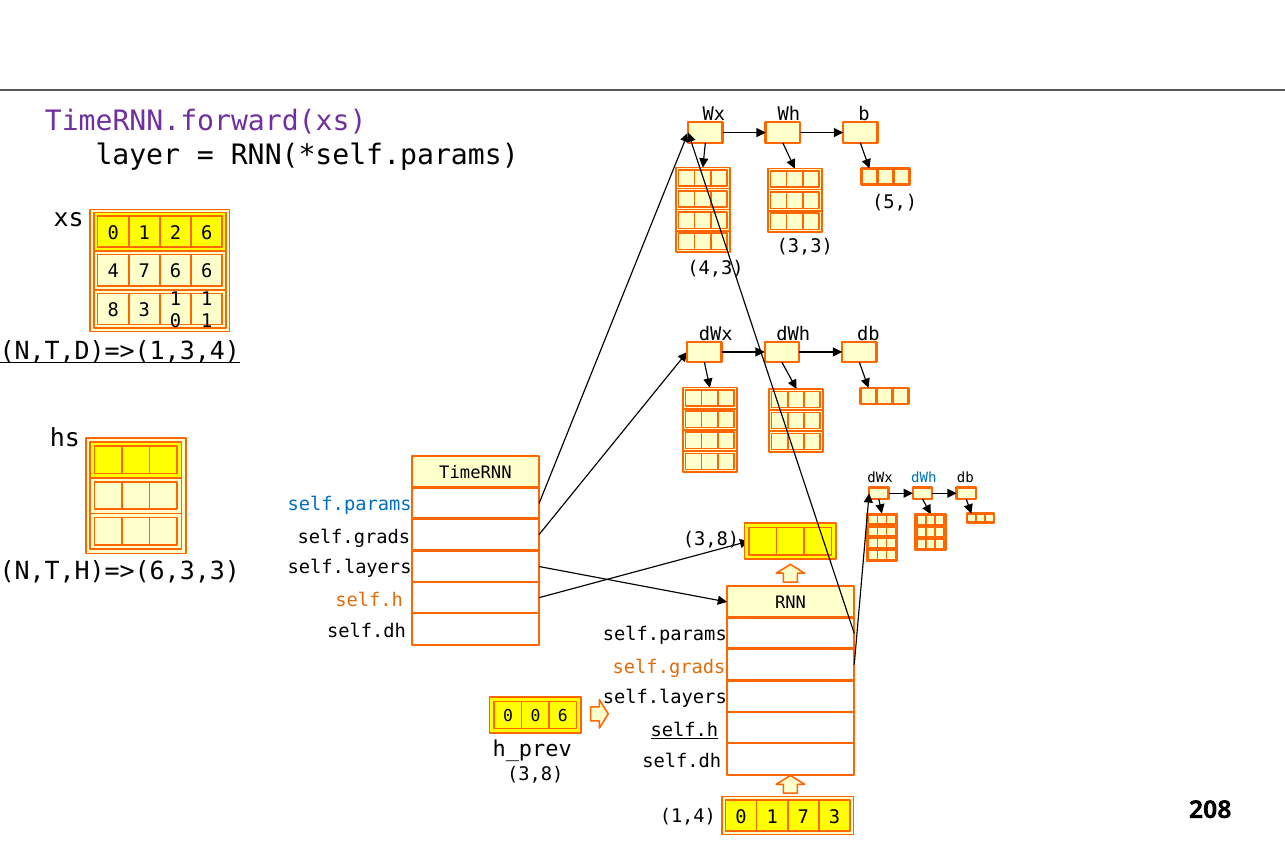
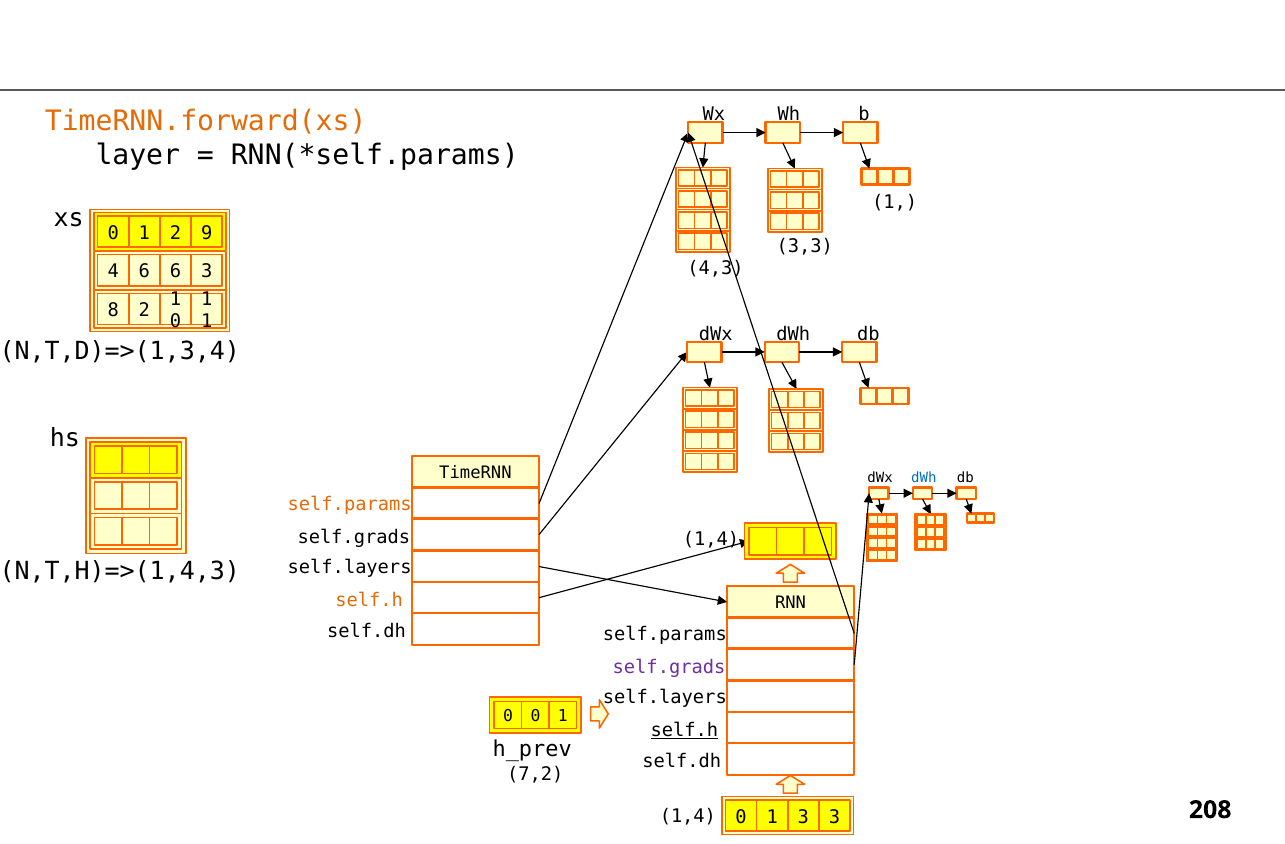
TimeRNN.forward(xs colour: purple -> orange (206, 121)
5: 5 -> 1 (895, 202)
2 6: 6 -> 9 (207, 233)
4 7: 7 -> 6 (144, 272)
6 6: 6 -> 3 (207, 272)
8 3: 3 -> 2 (144, 310)
N,T,D)=>(1,3,4 underline: present -> none (120, 352)
self.params colour: blue -> orange (350, 505)
3,8: 3,8 -> 1,4 (711, 539)
N,T,H)=>(6,3,3: N,T,H)=>(6,3,3 -> N,T,H)=>(1,4,3 (120, 571)
self.grads colour: orange -> purple (669, 667)
0 0 6: 6 -> 1 (563, 716)
3,8: 3,8 -> 7,2 (535, 774)
1 7: 7 -> 3 (803, 817)
